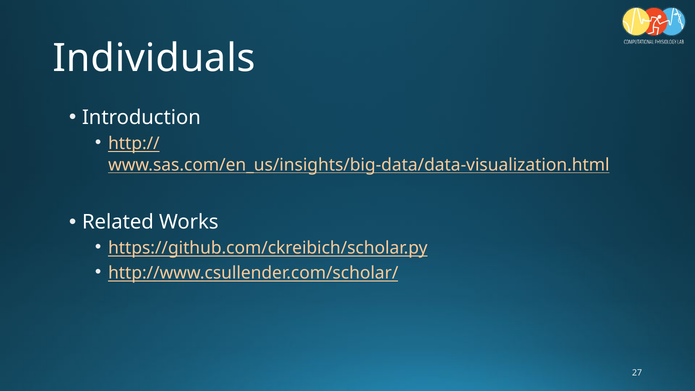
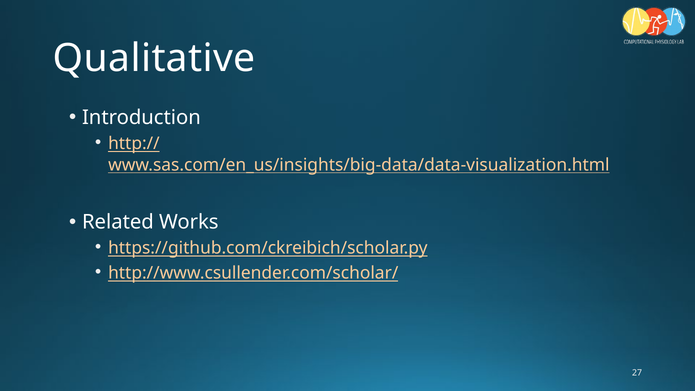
Individuals: Individuals -> Qualitative (154, 58)
